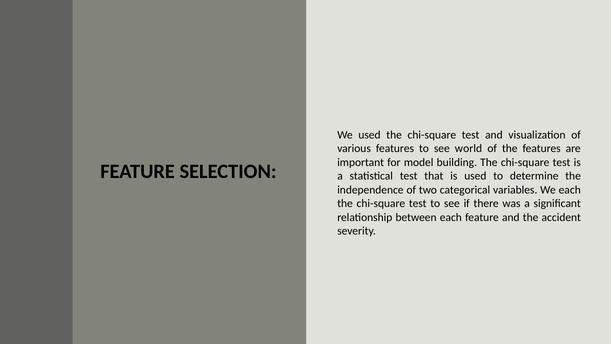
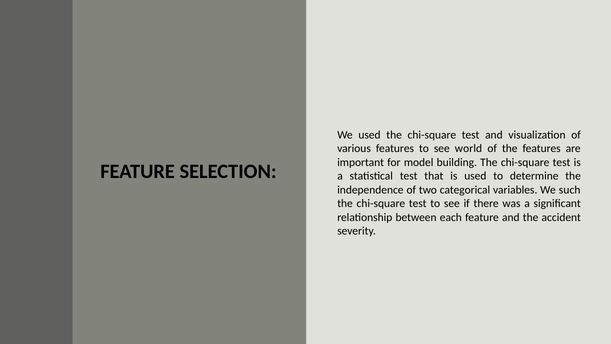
We each: each -> such (570, 190)
